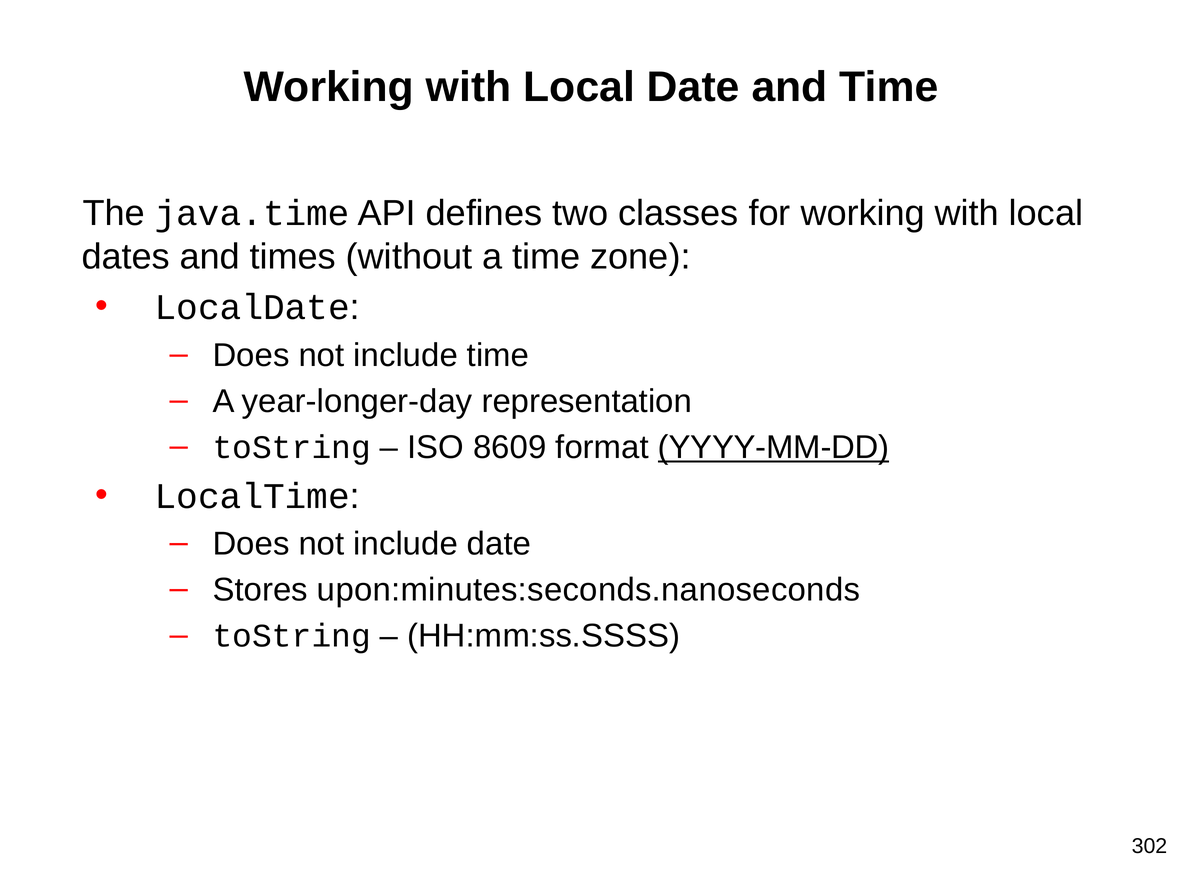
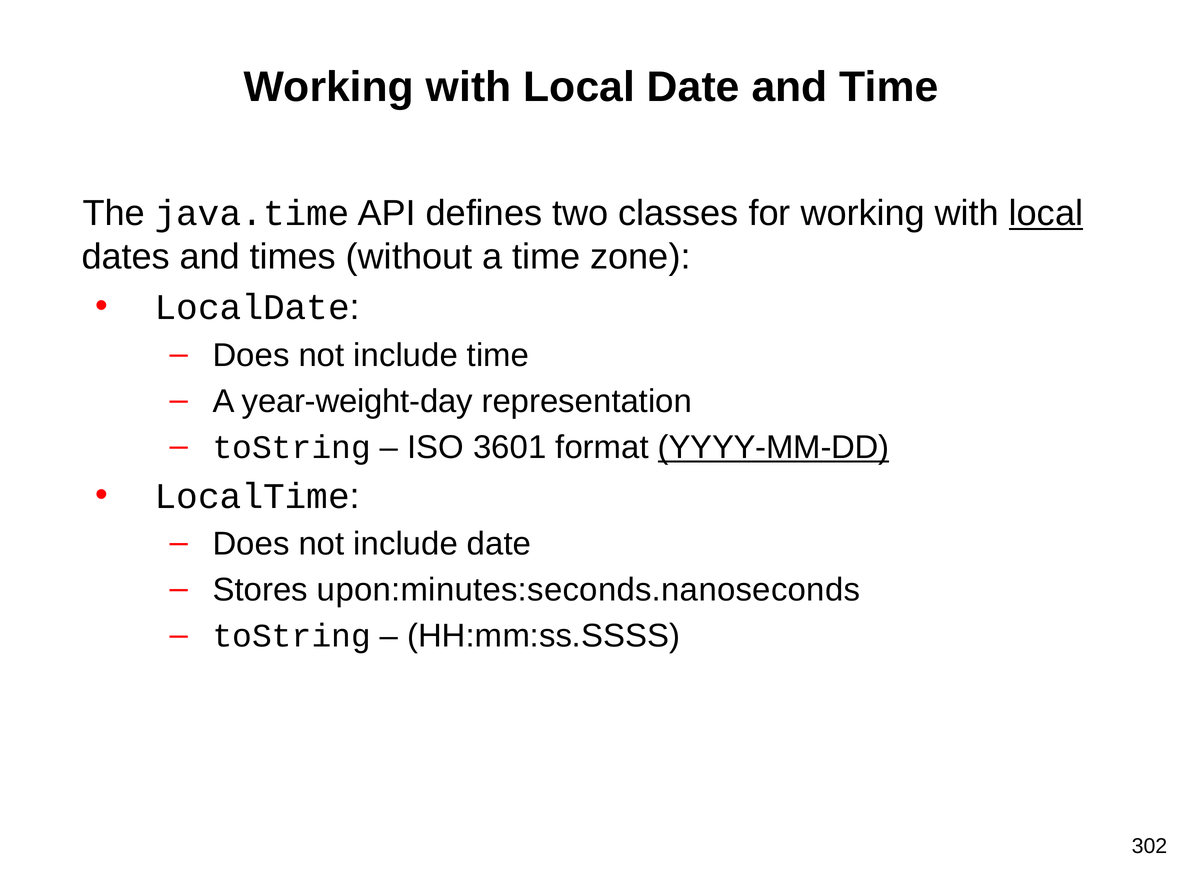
local underline: none -> present (1046, 213)
year-longer-day: year-longer-day -> year-weight-day (357, 401)
8609: 8609 -> 3601 (510, 447)
